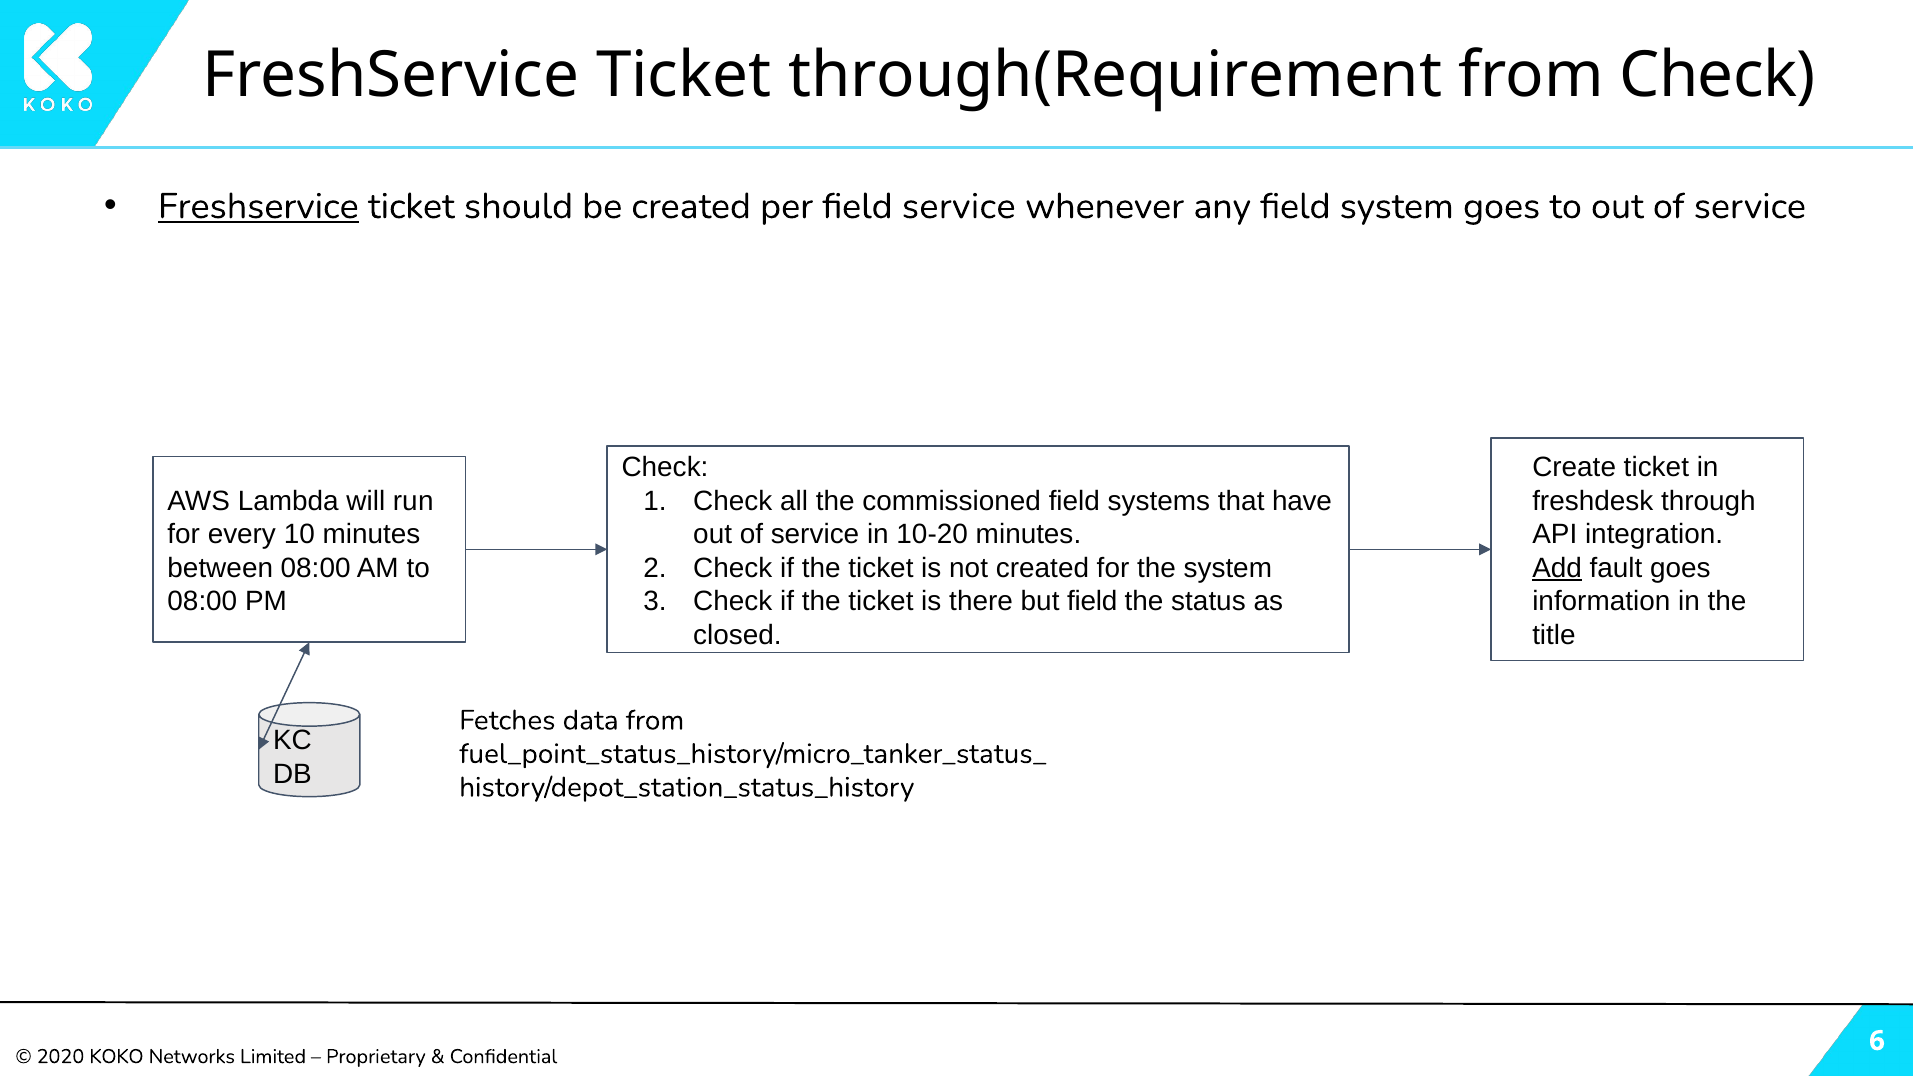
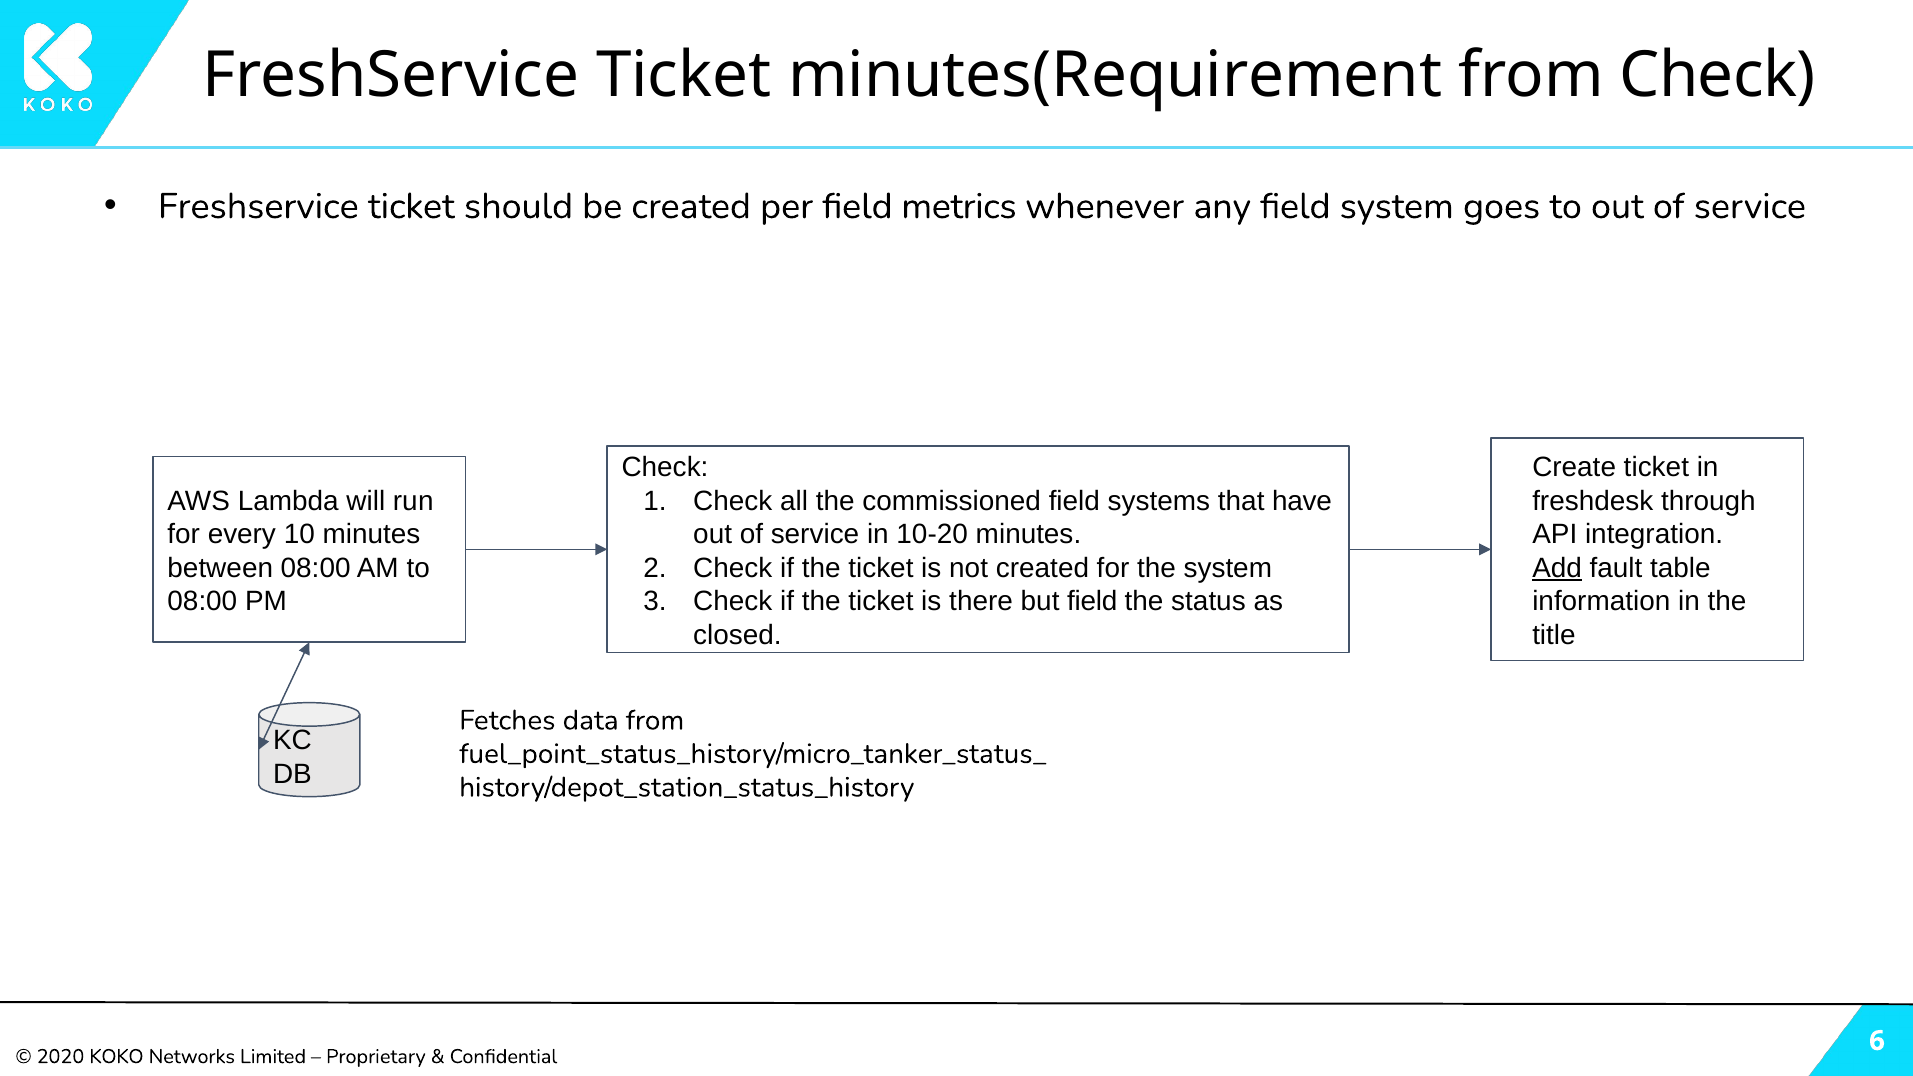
through(Requirement: through(Requirement -> minutes(Requirement (1115, 75)
Freshservice underline: present -> none (258, 206)
field service: service -> metrics (959, 206)
fault goes: goes -> table (1680, 568)
